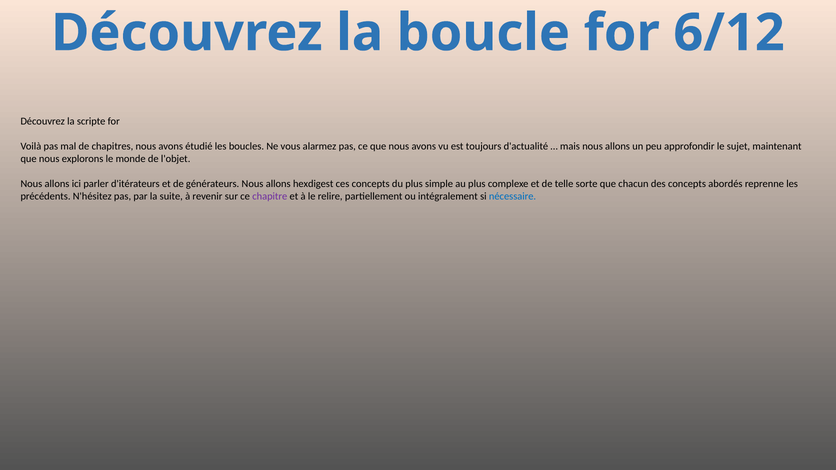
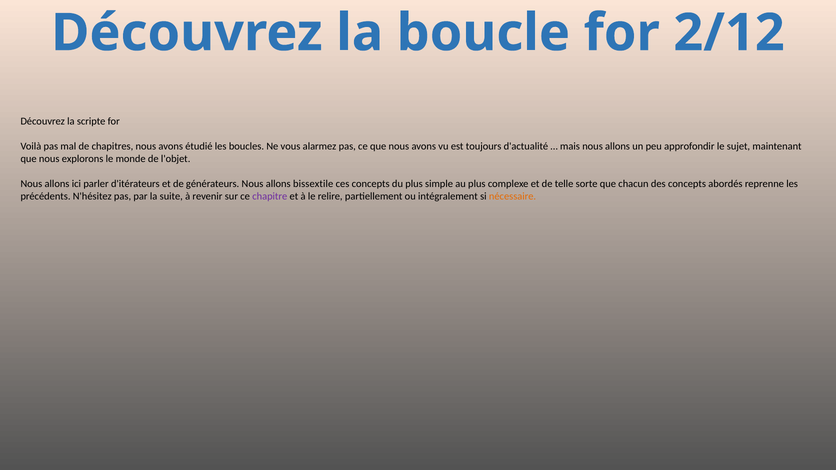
6/12: 6/12 -> 2/12 (729, 33)
hexdigest: hexdigest -> bissextile (313, 184)
nécessaire colour: blue -> orange (513, 196)
